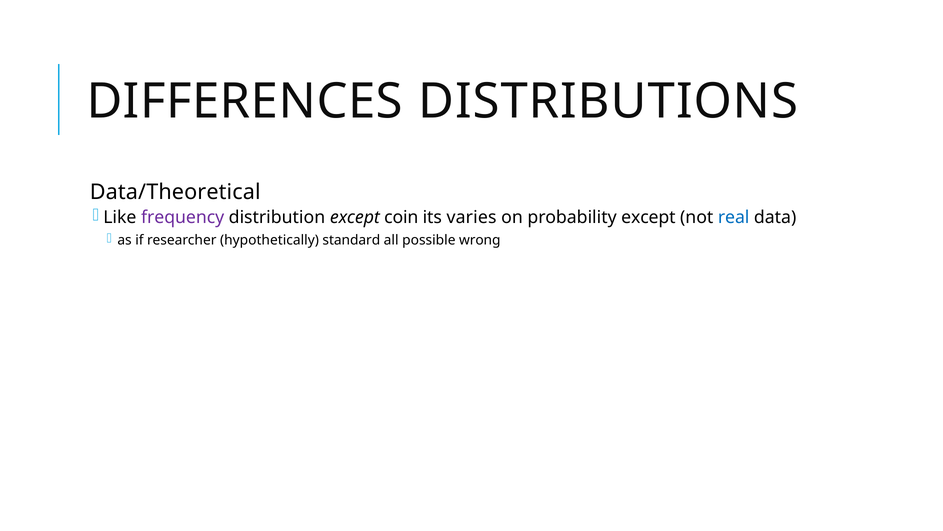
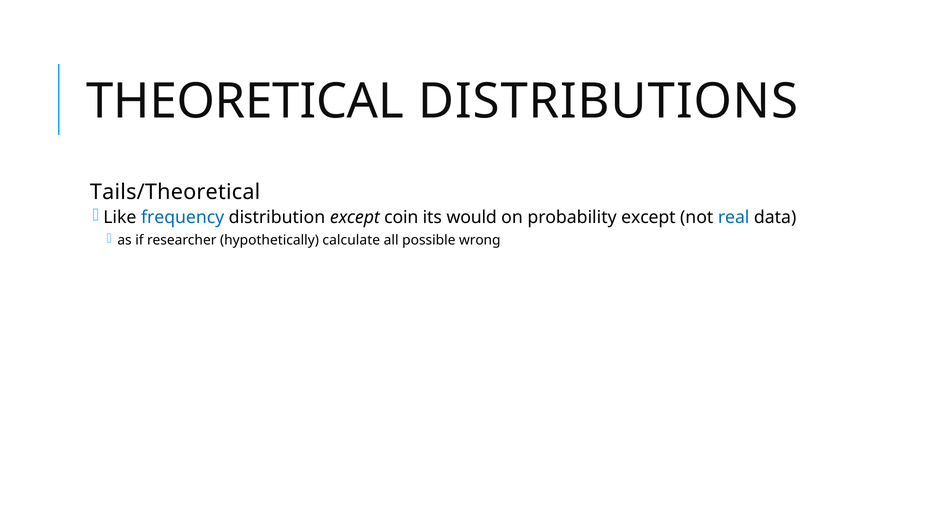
DIFFERENCES: DIFFERENCES -> THEORETICAL (245, 101)
Data/Theoretical: Data/Theoretical -> Tails/Theoretical (175, 192)
frequency colour: purple -> blue (183, 217)
varies: varies -> would (472, 217)
standard: standard -> calculate (351, 240)
